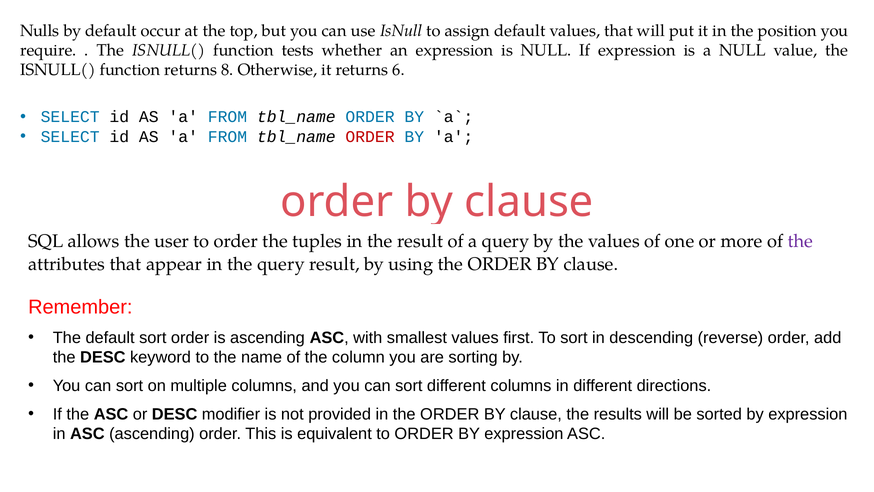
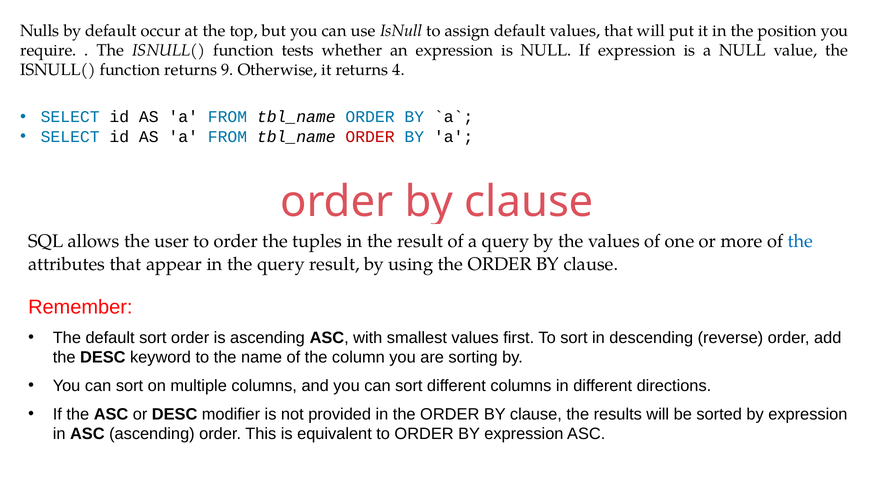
8: 8 -> 9 (227, 70)
6: 6 -> 4 (399, 70)
the colour: purple -> blue (800, 241)
